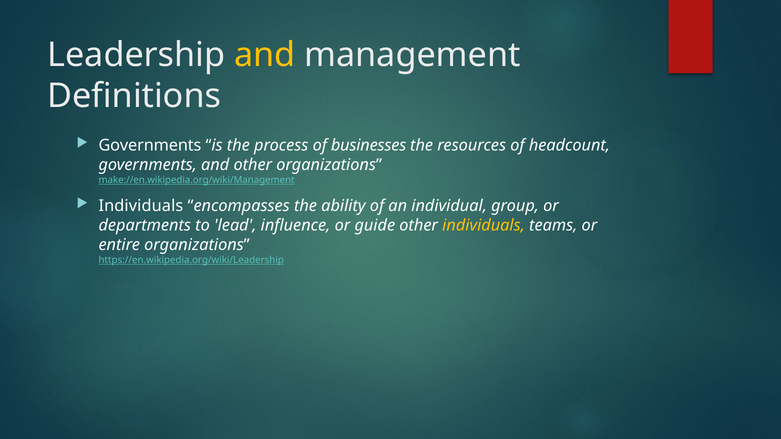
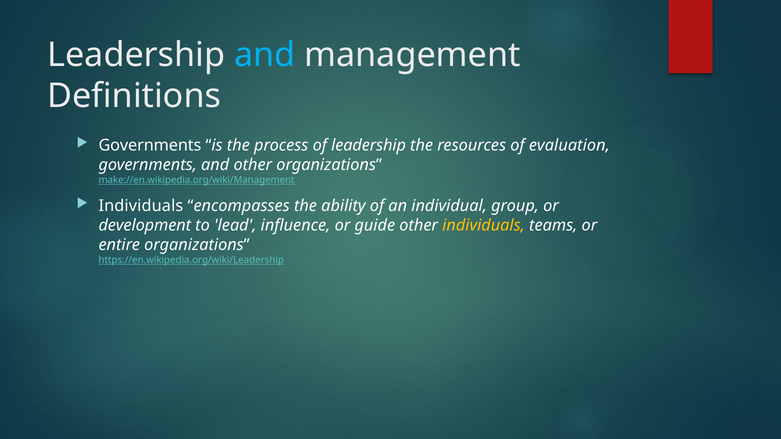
and colour: yellow -> light blue (265, 55)
of businesses: businesses -> leadership (369, 145)
headcount: headcount -> evaluation (569, 145)
departments: departments -> development (145, 225)
